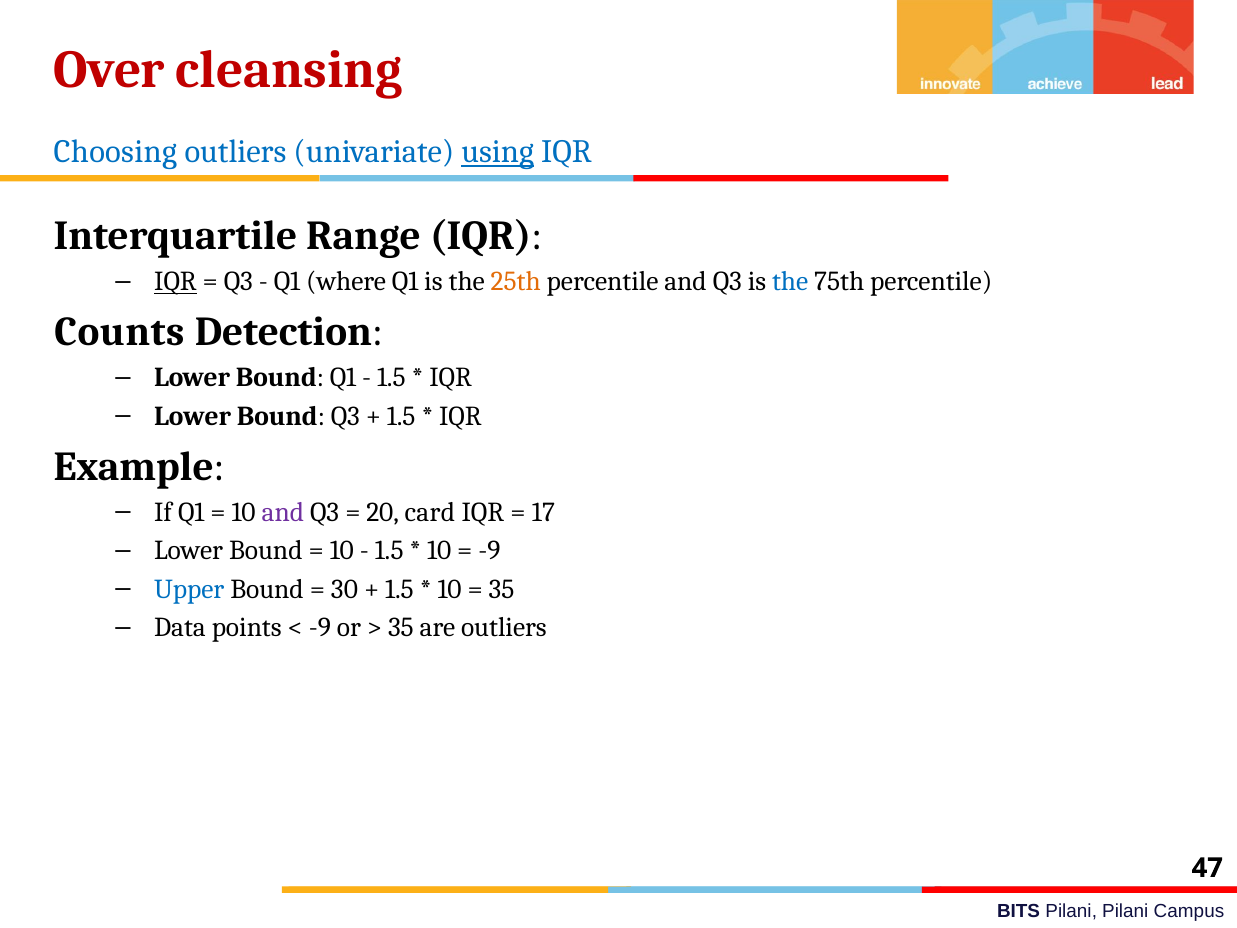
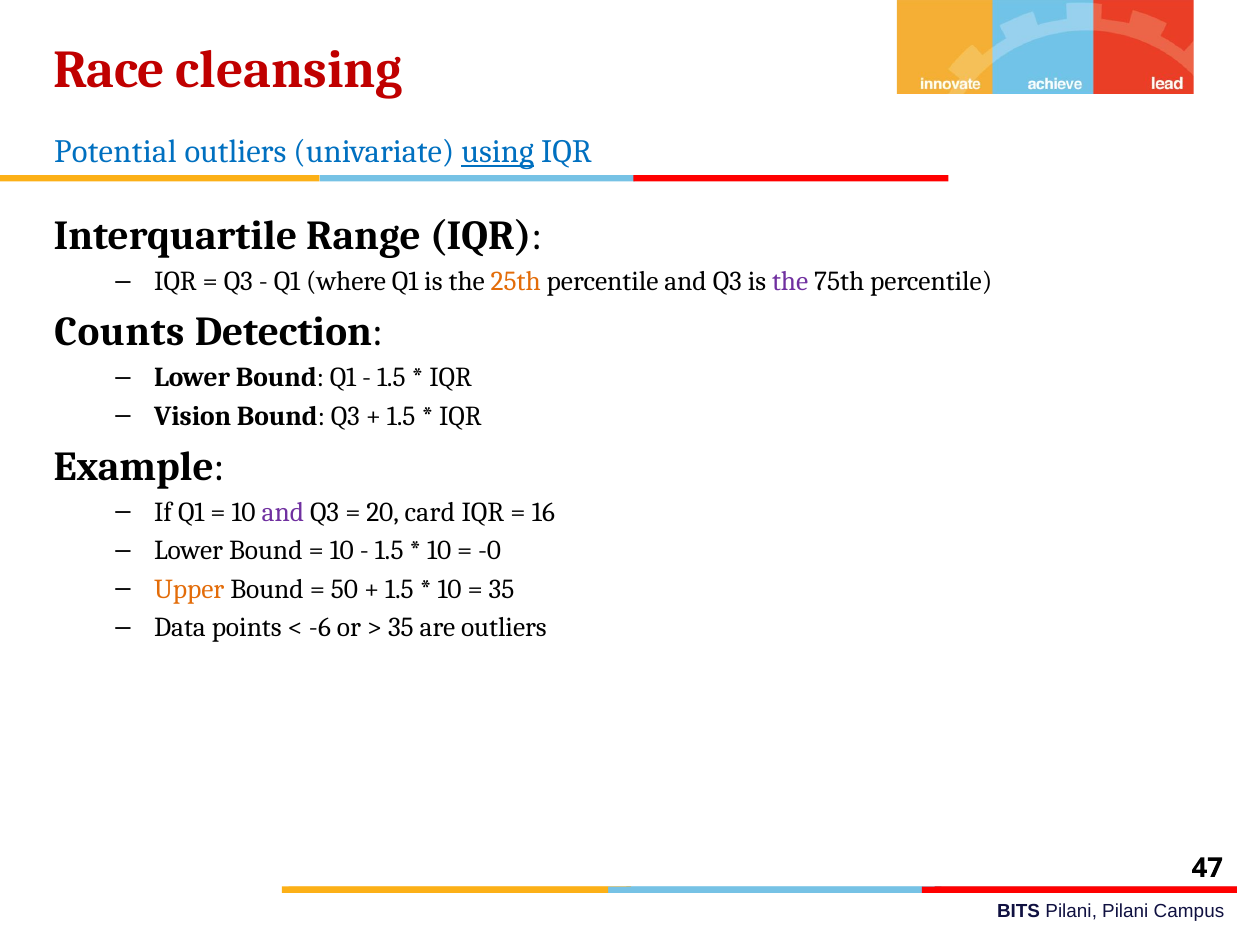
Over: Over -> Race (109, 70)
Choosing: Choosing -> Potential (115, 152)
IQR underline: present -> none (175, 282)
the colour: blue -> purple (790, 282)
Lower: Lower -> Vision (193, 416)
17: 17 -> 16 (543, 512)
-9: -9 -> -0 (490, 551)
Upper colour: blue -> orange (189, 589)
30: 30 -> 50 (345, 589)
-9: -9 -> -6 (320, 628)
